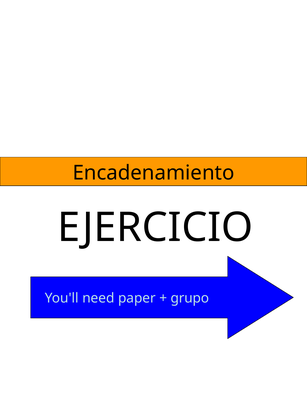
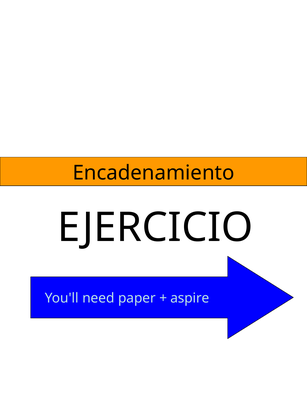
grupo: grupo -> aspire (190, 298)
